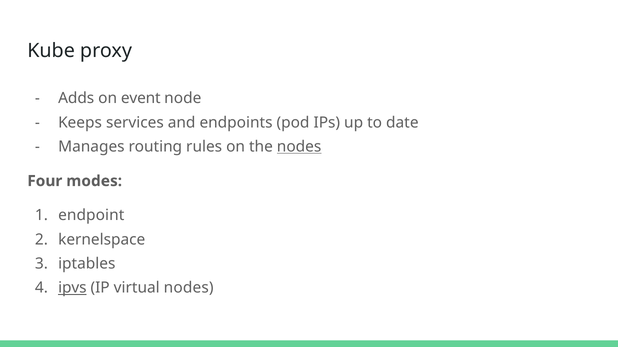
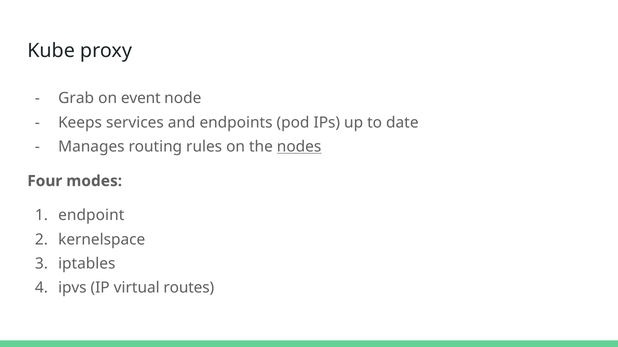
Adds: Adds -> Grab (76, 99)
ipvs underline: present -> none (72, 288)
virtual nodes: nodes -> routes (189, 288)
